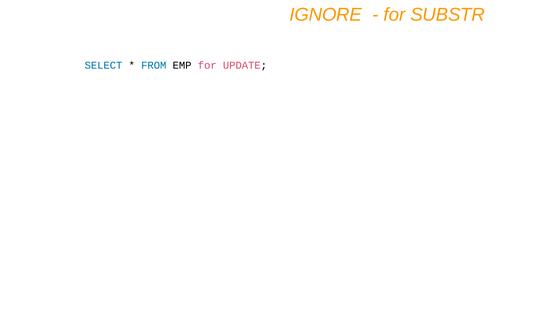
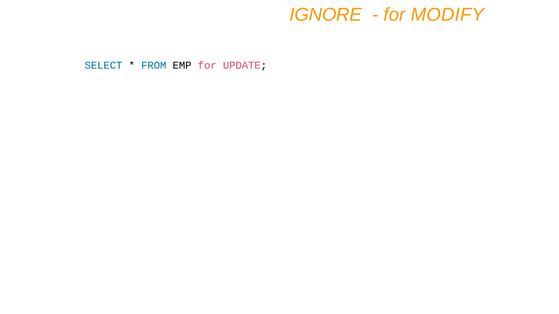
SUBSTR: SUBSTR -> MODIFY (447, 15)
